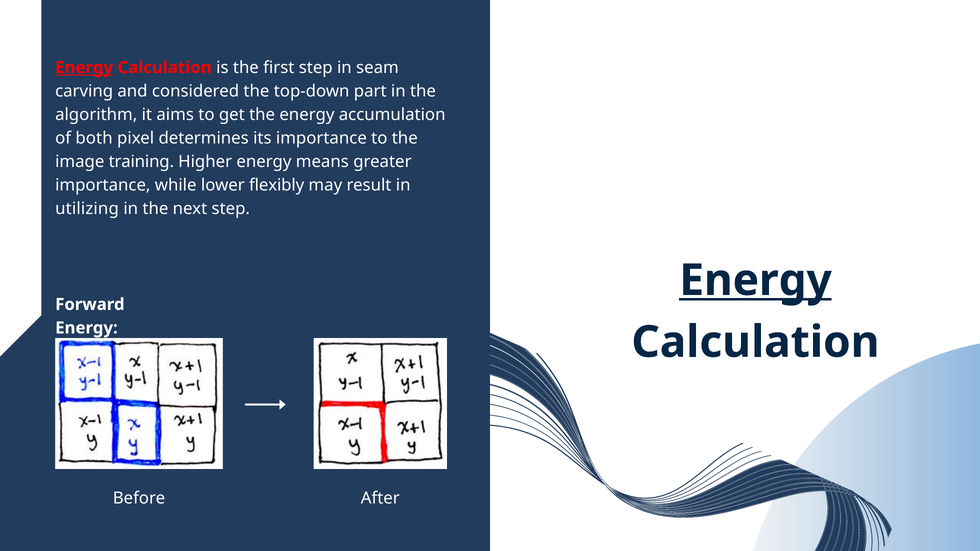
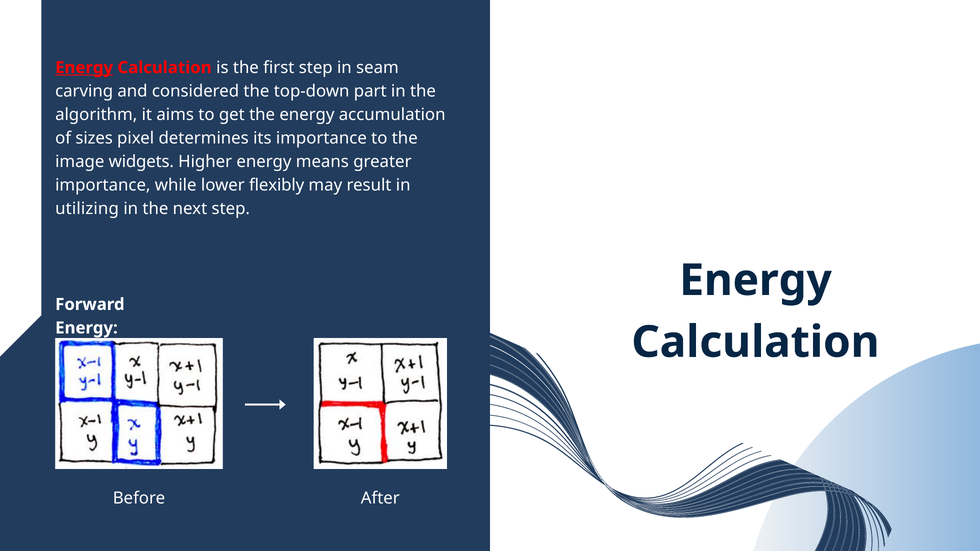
both: both -> sizes (94, 138)
training: training -> widgets (141, 162)
Energy underline: present -> none (756, 280)
